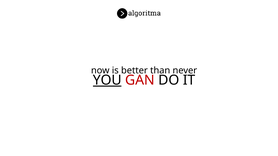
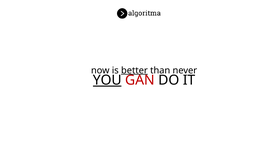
better underline: none -> present (134, 71)
